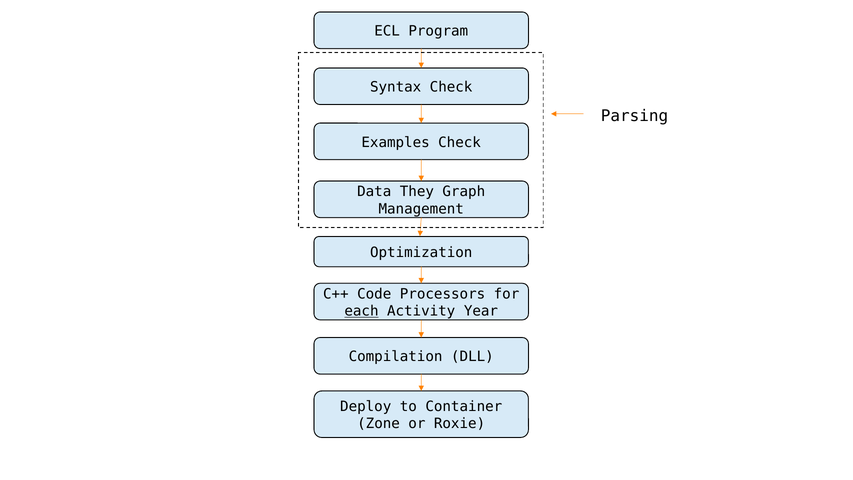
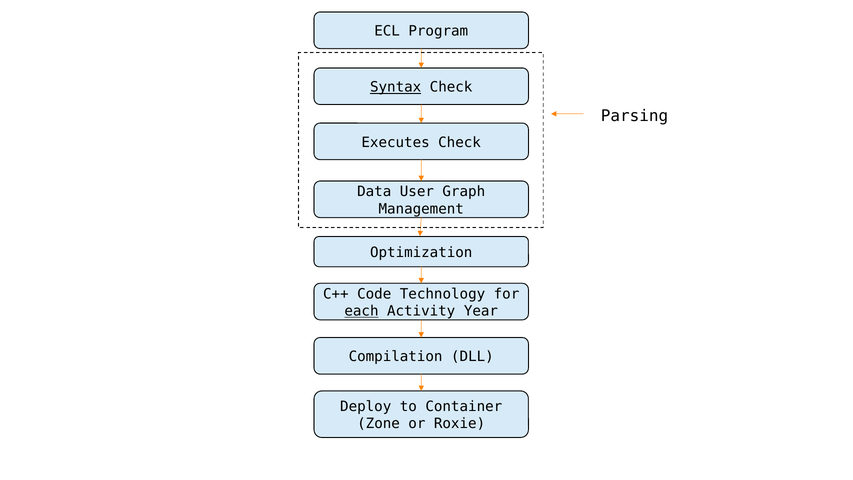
Syntax underline: none -> present (396, 87)
Examples: Examples -> Executes (396, 142)
They: They -> User (417, 192)
Processors: Processors -> Technology (443, 294)
